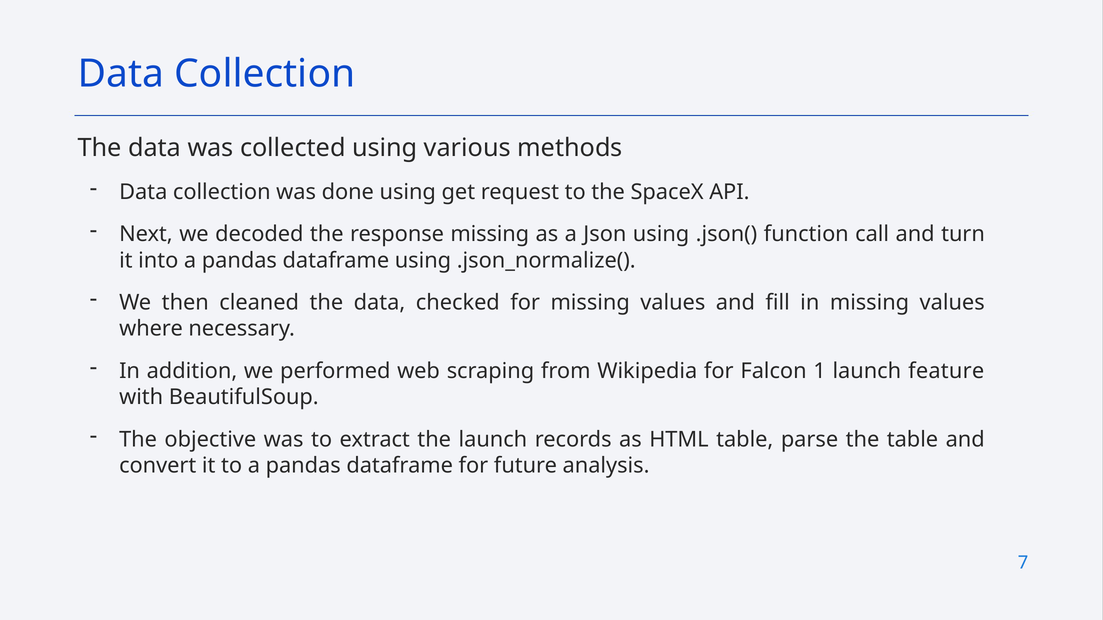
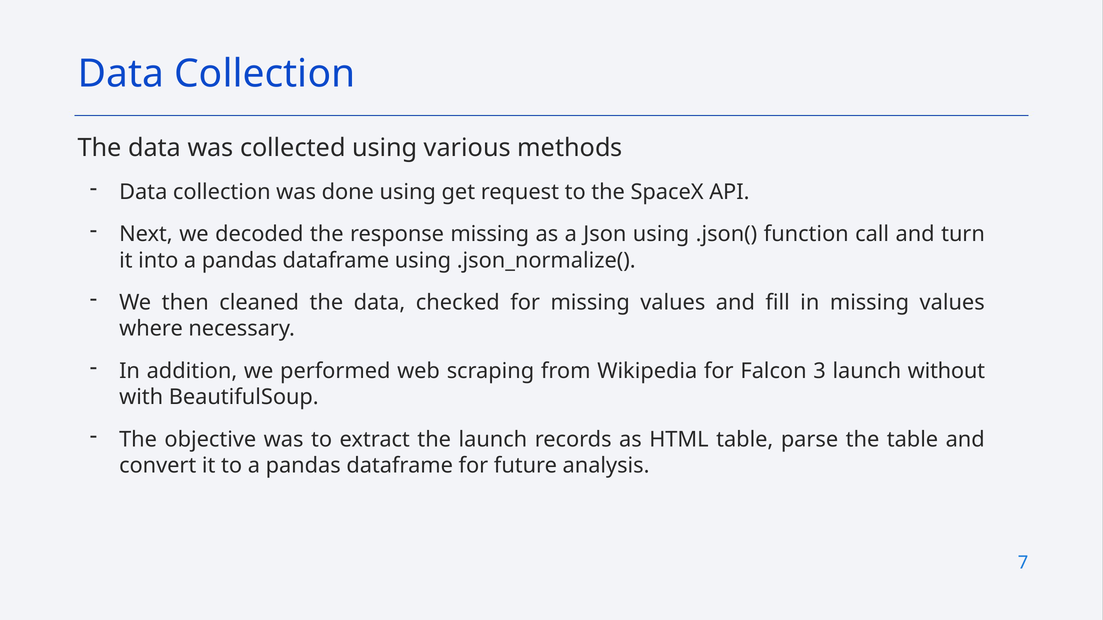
1: 1 -> 3 (820, 371)
feature: feature -> without (946, 371)
